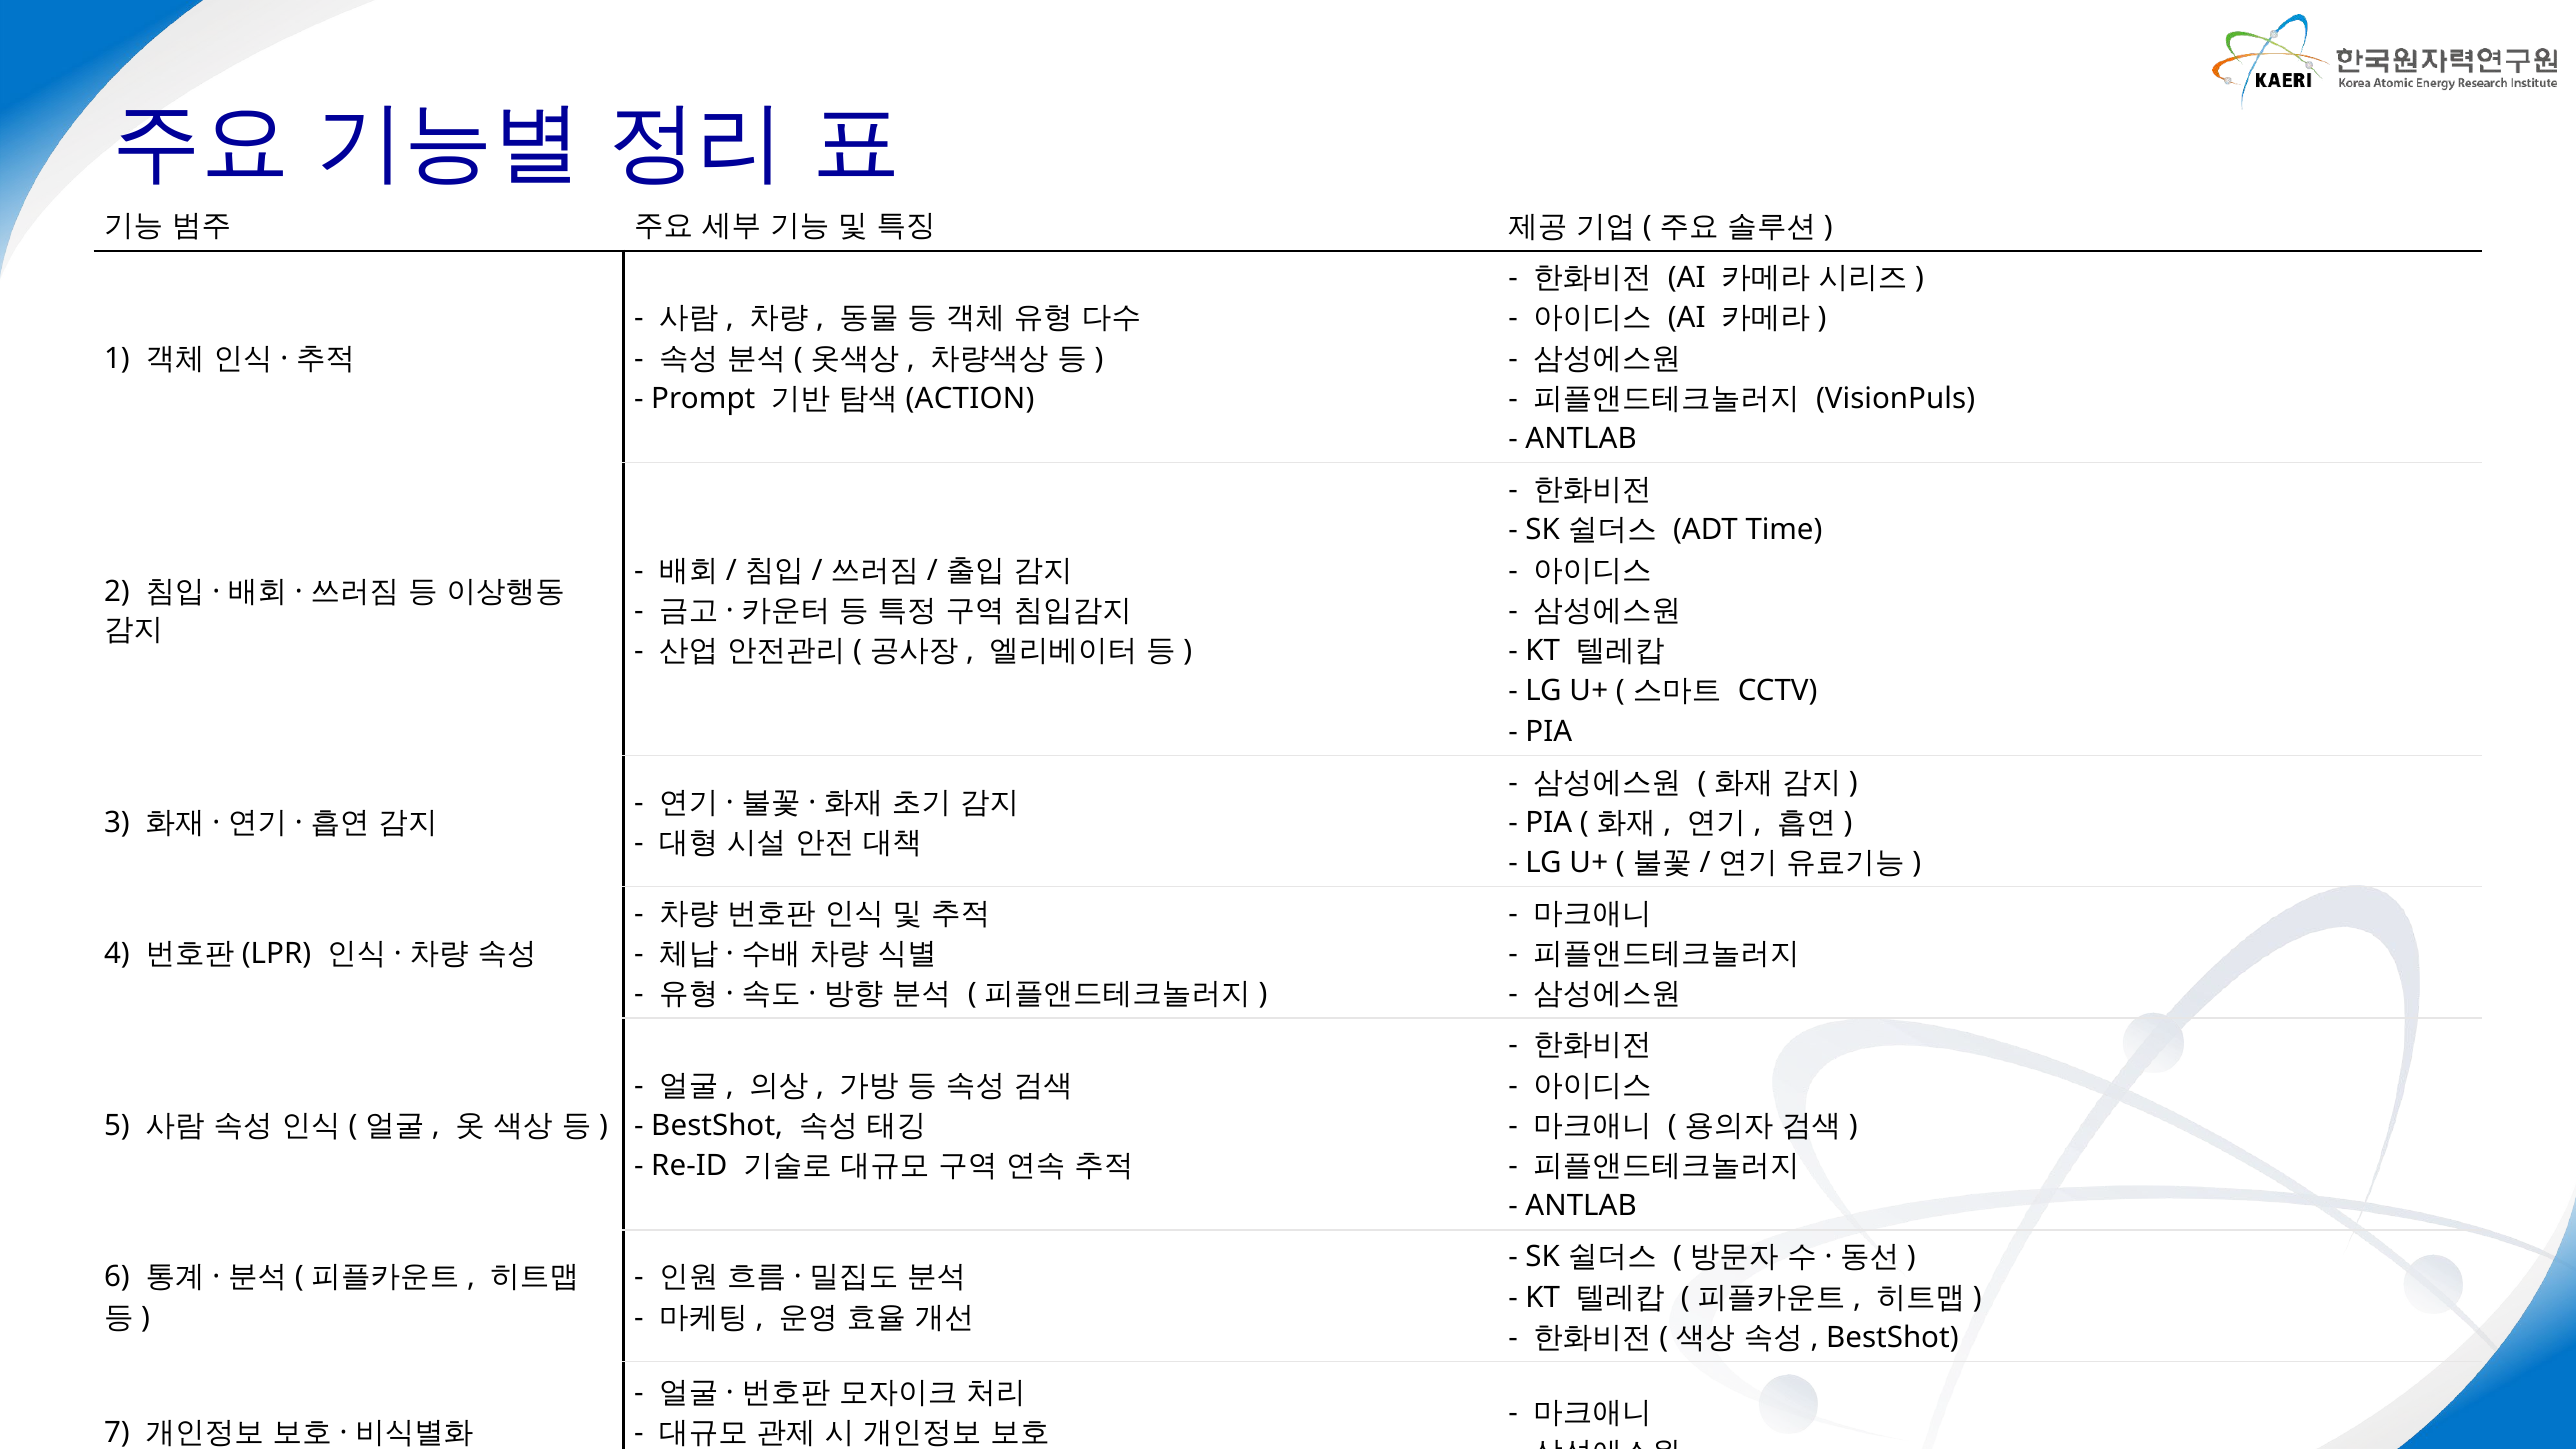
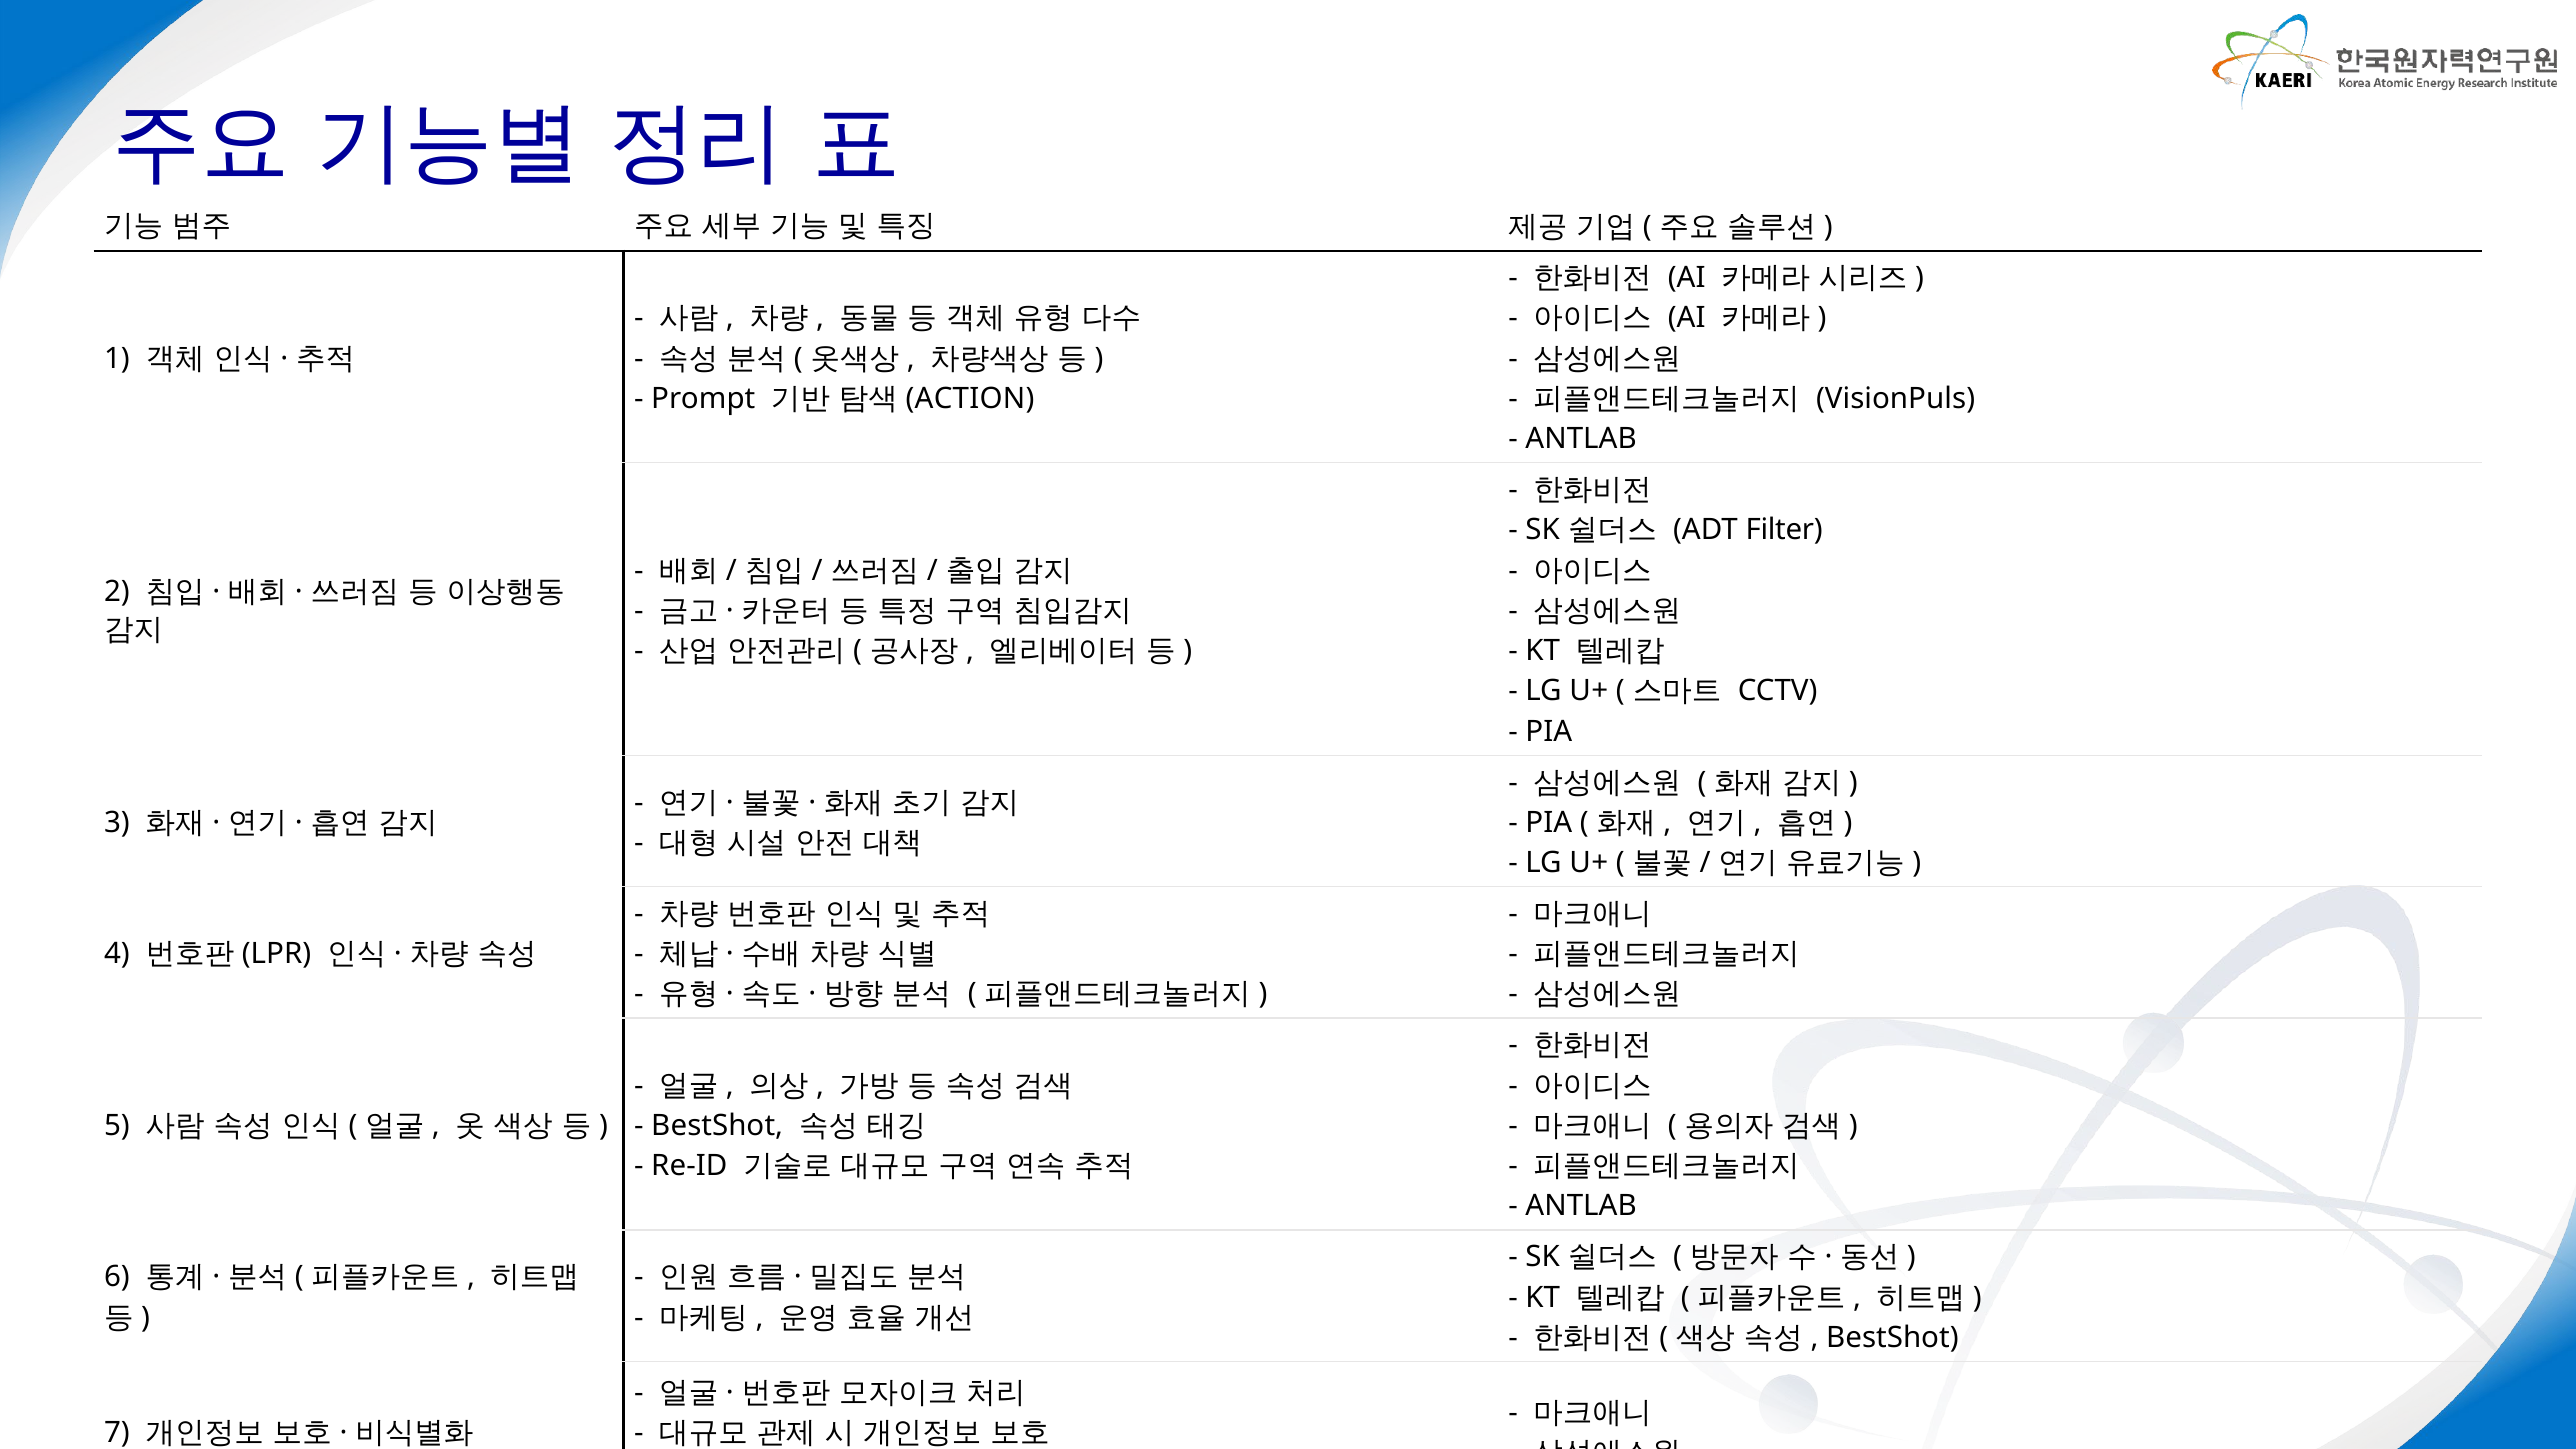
Time: Time -> Filter (1784, 530)
